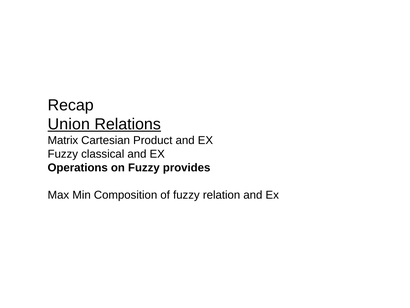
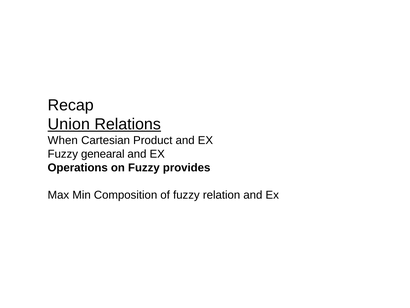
Matrix: Matrix -> When (63, 140)
classical: classical -> genearal (103, 154)
